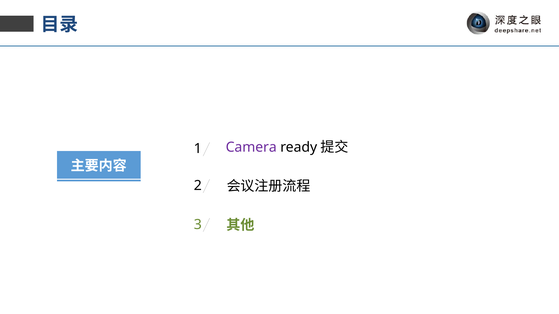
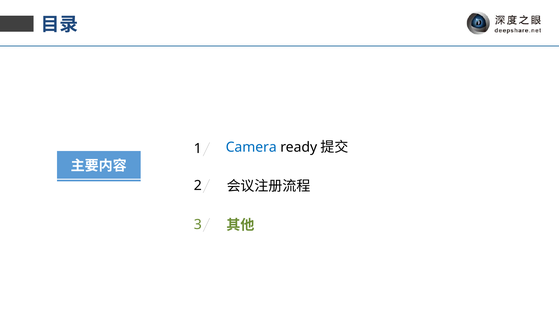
Camera colour: purple -> blue (251, 147)
